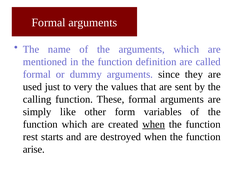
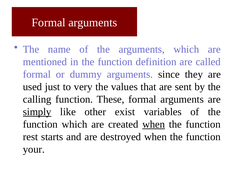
simply underline: none -> present (37, 112)
form: form -> exist (125, 112)
arise: arise -> your (34, 150)
